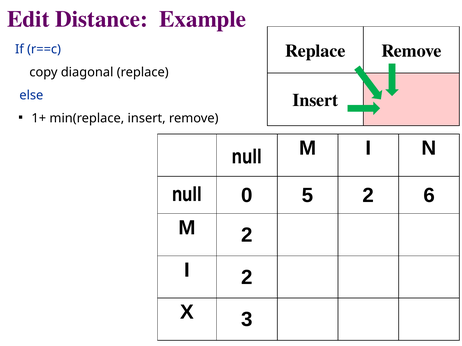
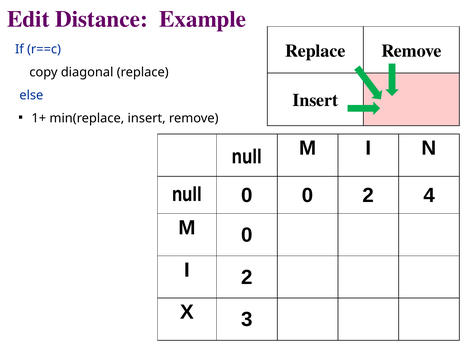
0 5: 5 -> 0 (308, 196)
6: 6 -> 4 (429, 196)
M 2: 2 -> 0 (247, 235)
